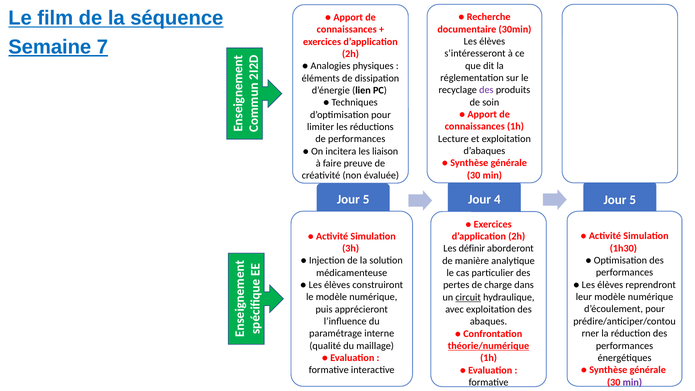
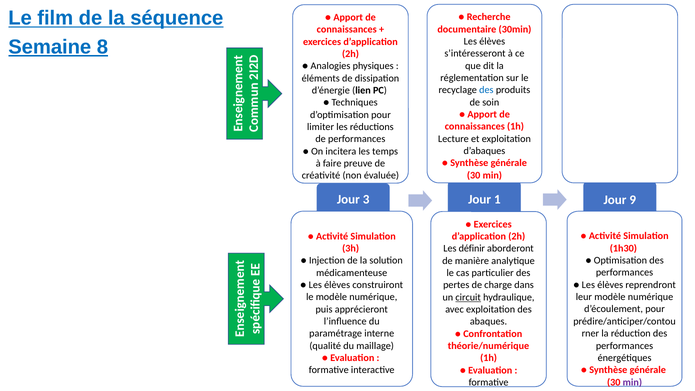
7: 7 -> 8 (102, 47)
des colour: purple -> blue (486, 90)
liaison: liaison -> temps (385, 151)
4: 4 -> 1 (497, 199)
5: 5 -> 3 (366, 199)
5: 5 -> 9 (633, 200)
théorie/numérique underline: present -> none (488, 346)
